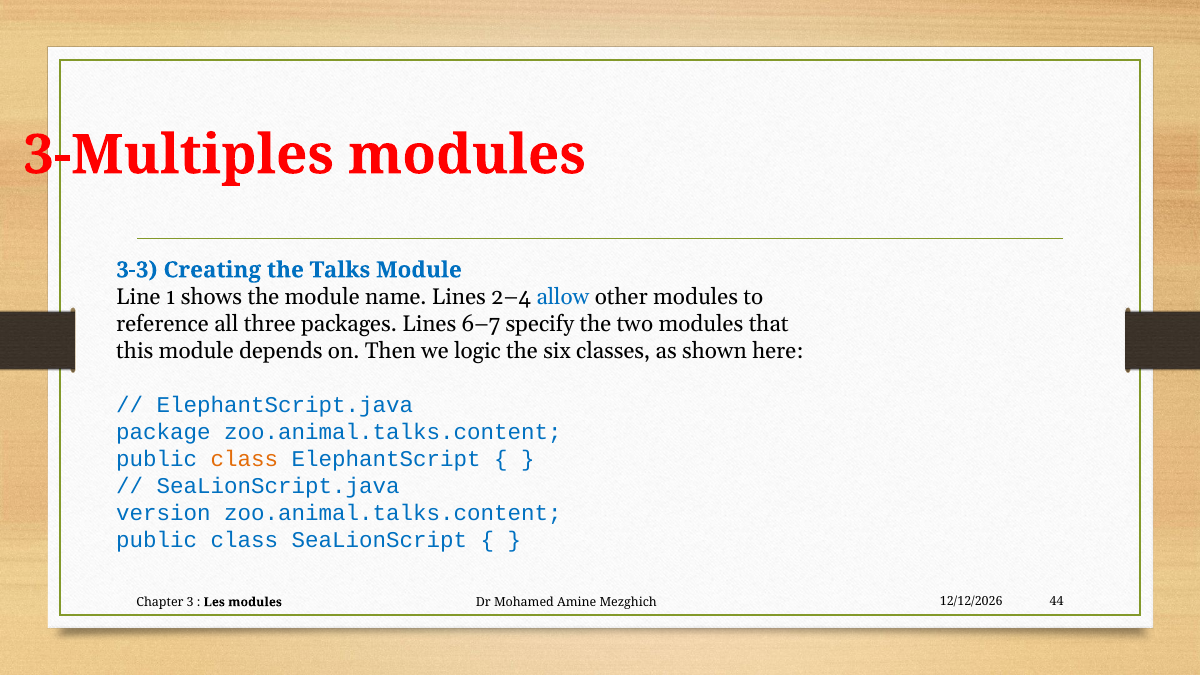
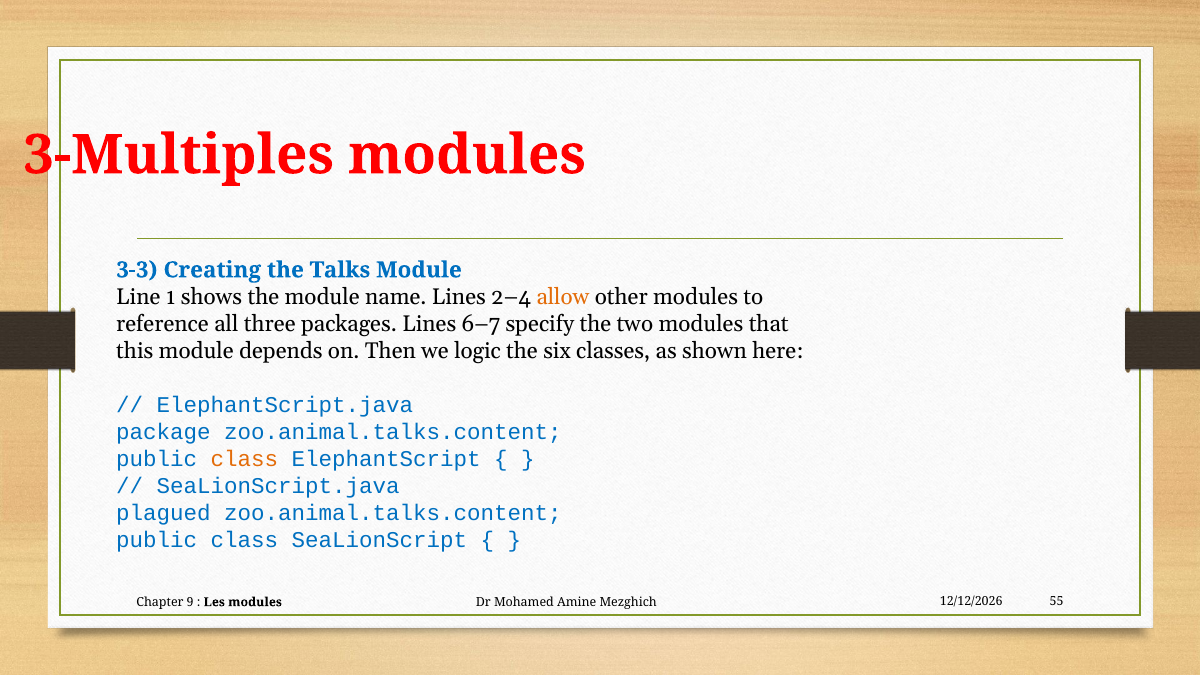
allow colour: blue -> orange (563, 297)
version: version -> plagued (163, 513)
44: 44 -> 55 (1057, 601)
3: 3 -> 9 (190, 602)
